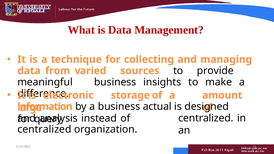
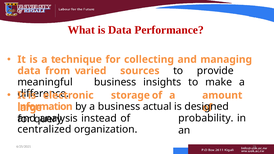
Management: Management -> Performance (169, 30)
centralized: centralized -> probability (206, 118)
